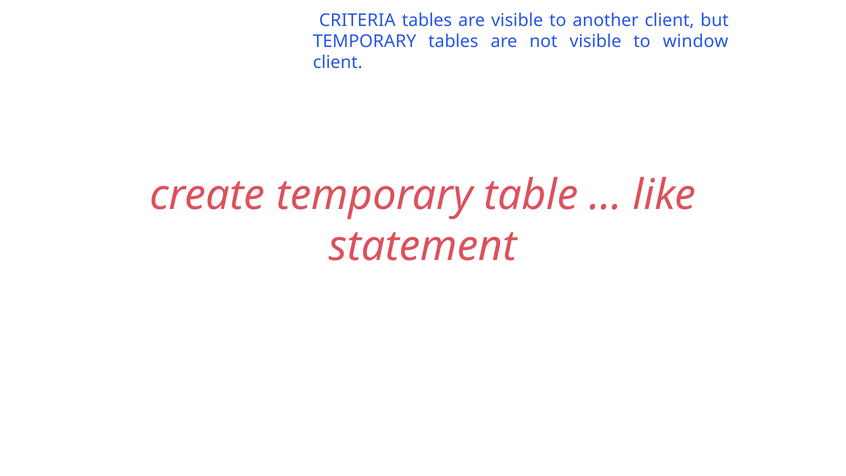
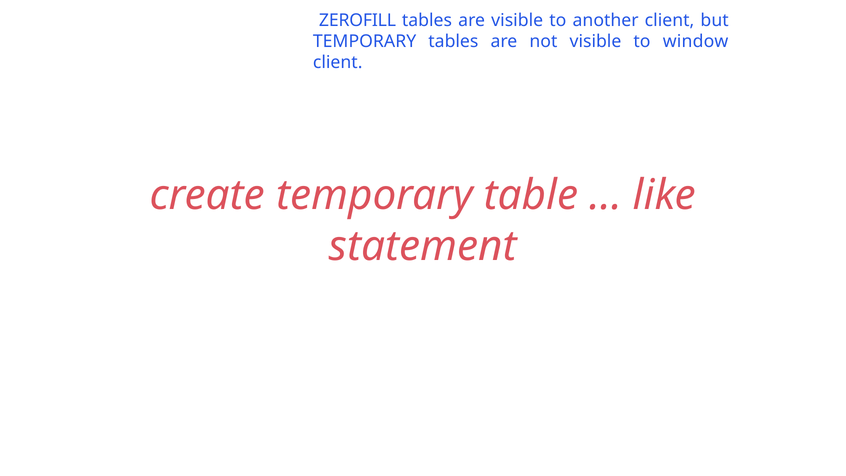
CRITERIA: CRITERIA -> ZEROFILL (357, 20)
